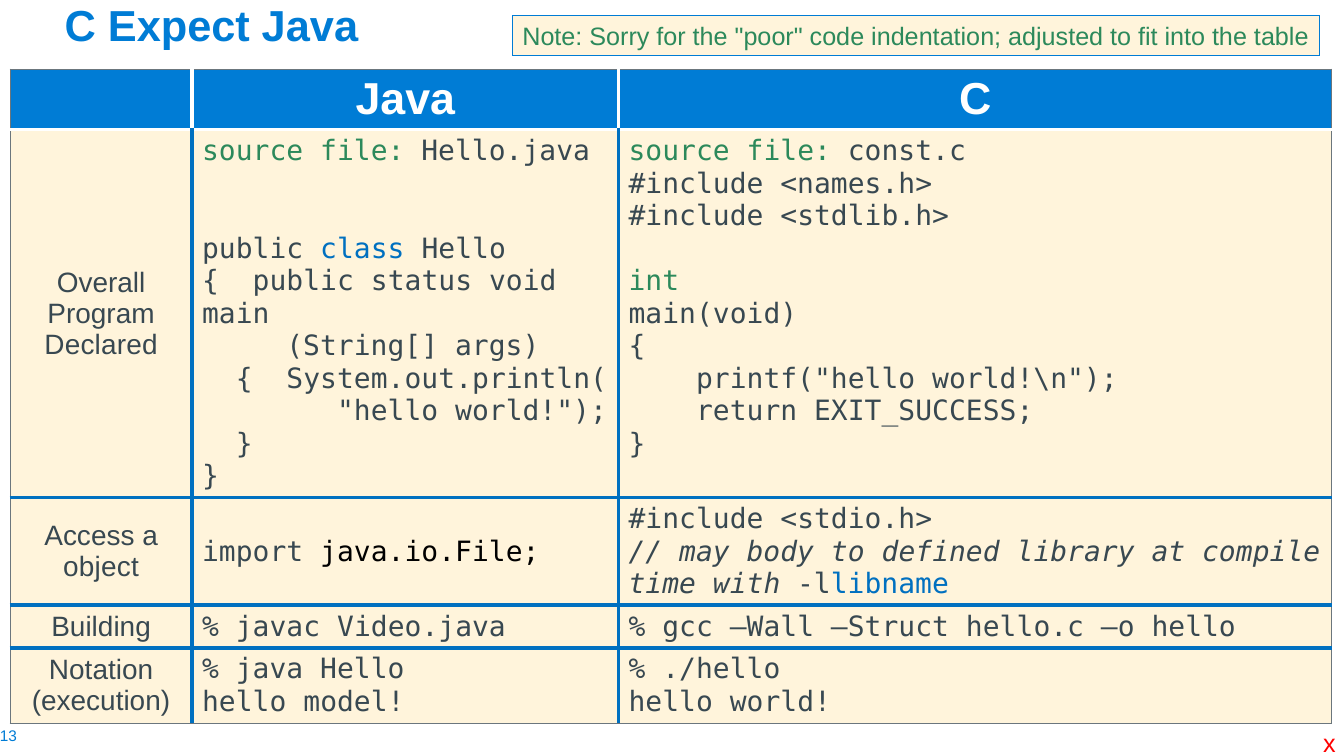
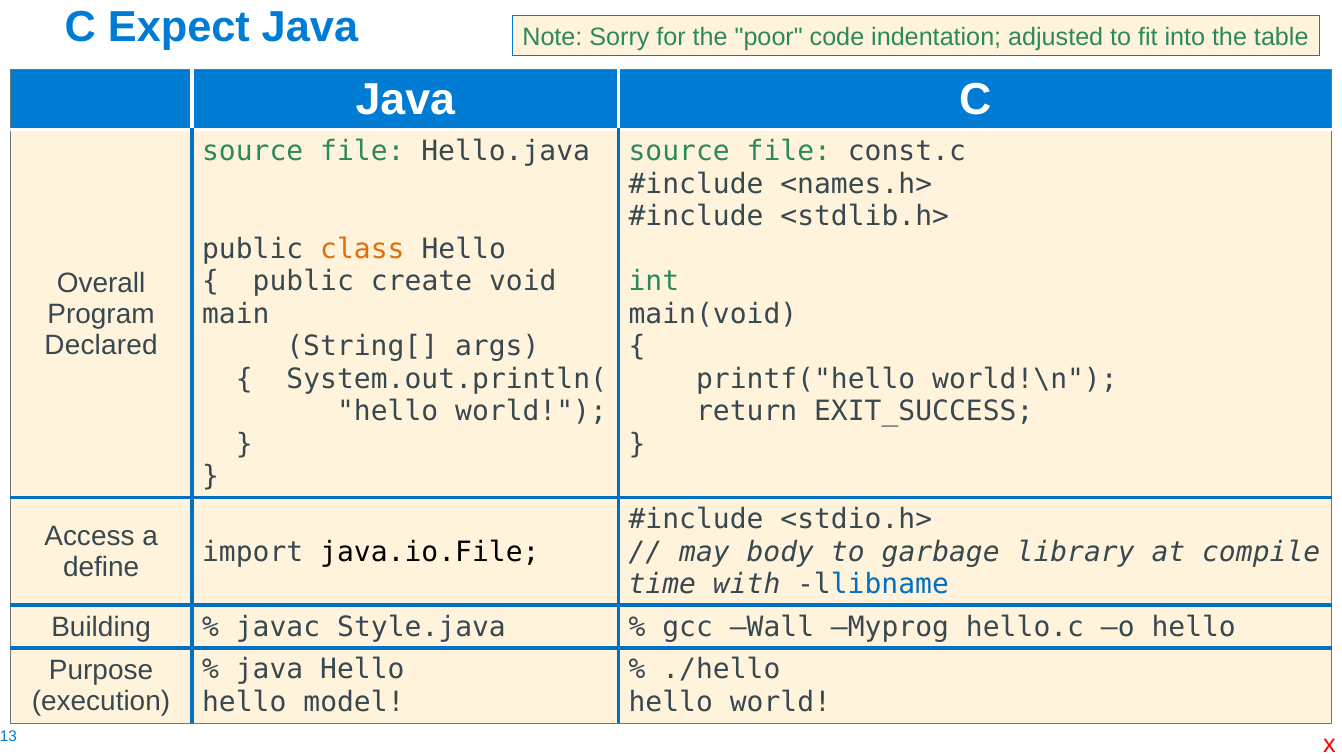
class colour: blue -> orange (362, 249)
status: status -> create (422, 281)
defined: defined -> garbage (941, 552)
object: object -> define (101, 567)
Video.java: Video.java -> Style.java (422, 627)
Struct: Struct -> Myprog (890, 627)
Notation: Notation -> Purpose (101, 670)
